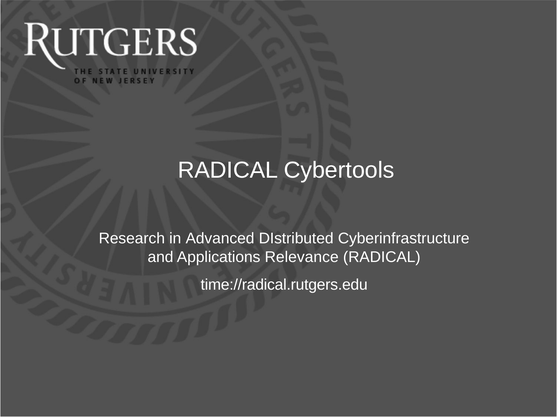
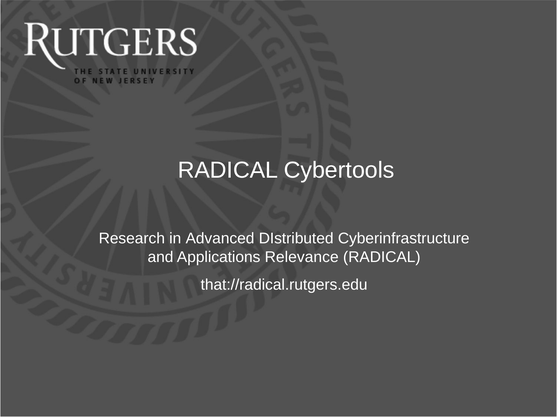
time://radical.rutgers.edu: time://radical.rutgers.edu -> that://radical.rutgers.edu (284, 285)
